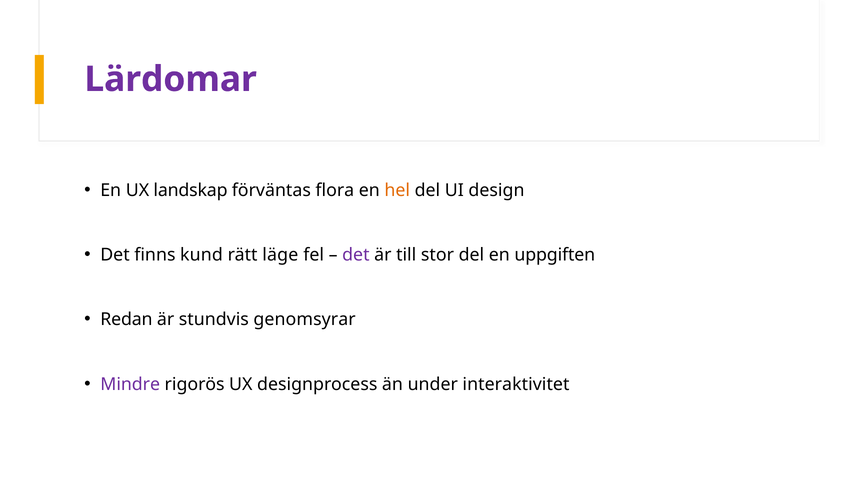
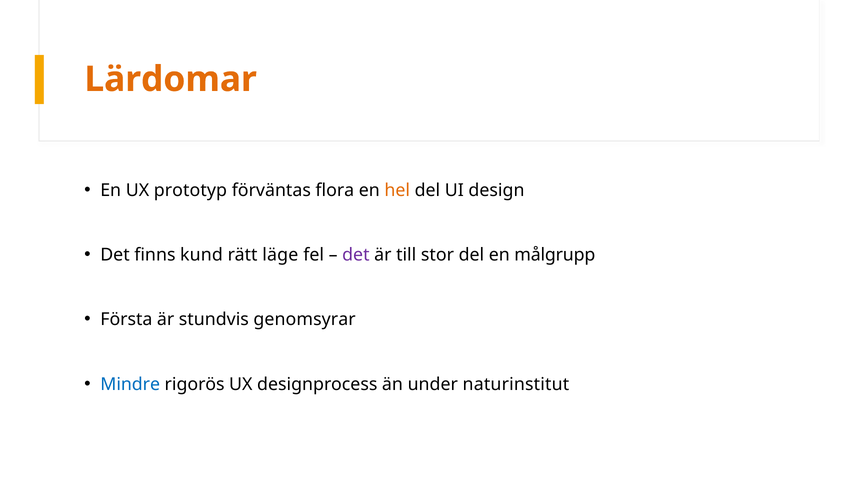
Lärdomar colour: purple -> orange (171, 79)
landskap: landskap -> prototyp (190, 190)
uppgiften: uppgiften -> målgrupp (555, 255)
Redan: Redan -> Första (126, 320)
Mindre colour: purple -> blue (130, 384)
interaktivitet: interaktivitet -> naturinstitut (516, 384)
